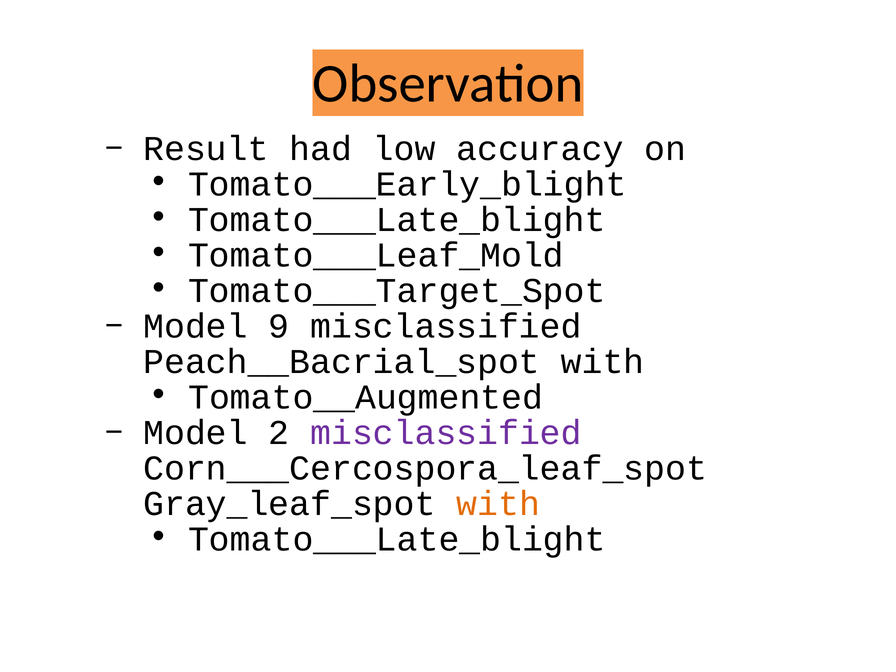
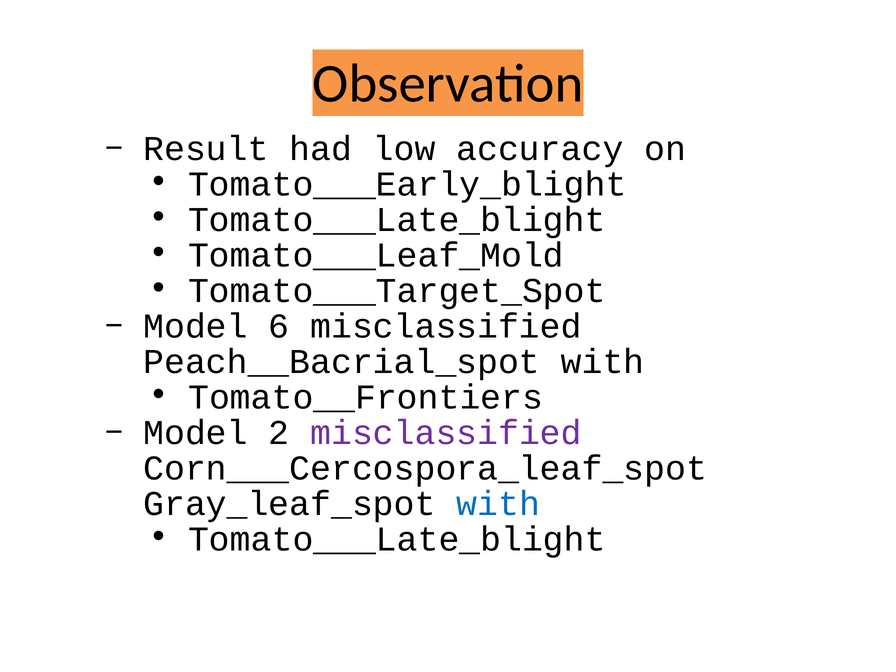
9: 9 -> 6 (279, 326)
Tomato__Augmented: Tomato__Augmented -> Tomato__Frontiers (366, 397)
with colour: orange -> blue (498, 504)
